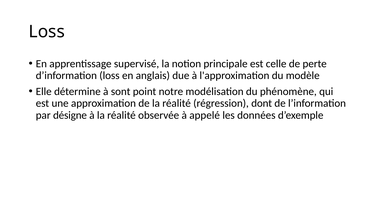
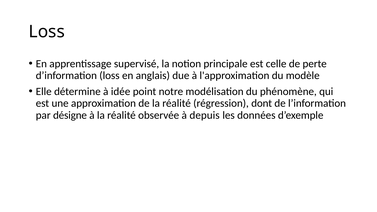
sont: sont -> idée (121, 91)
appelé: appelé -> depuis (205, 115)
